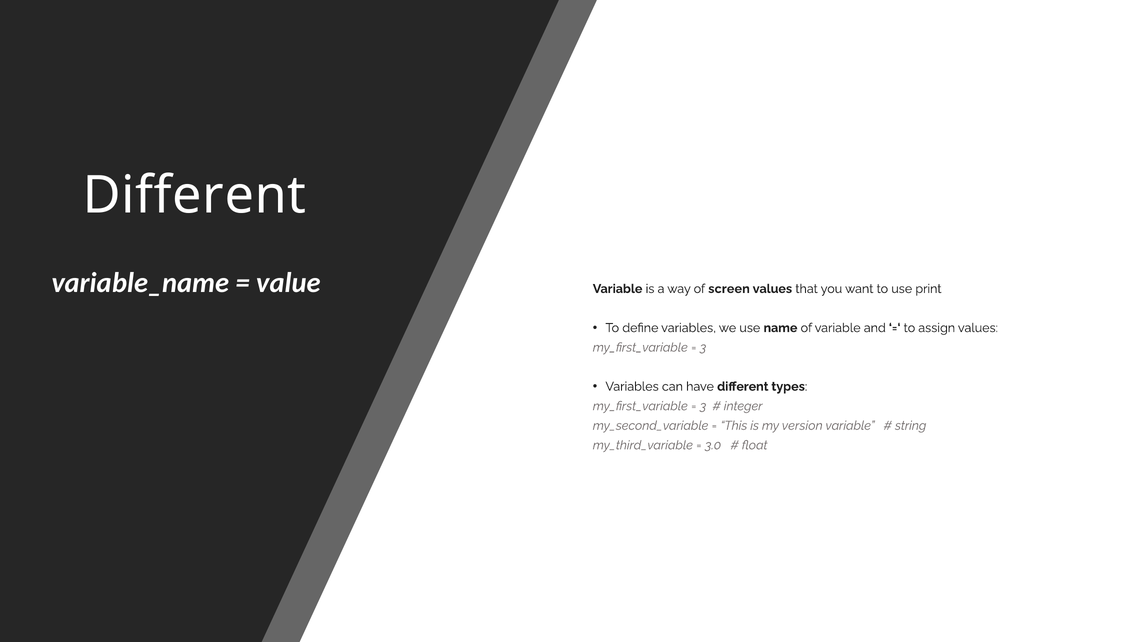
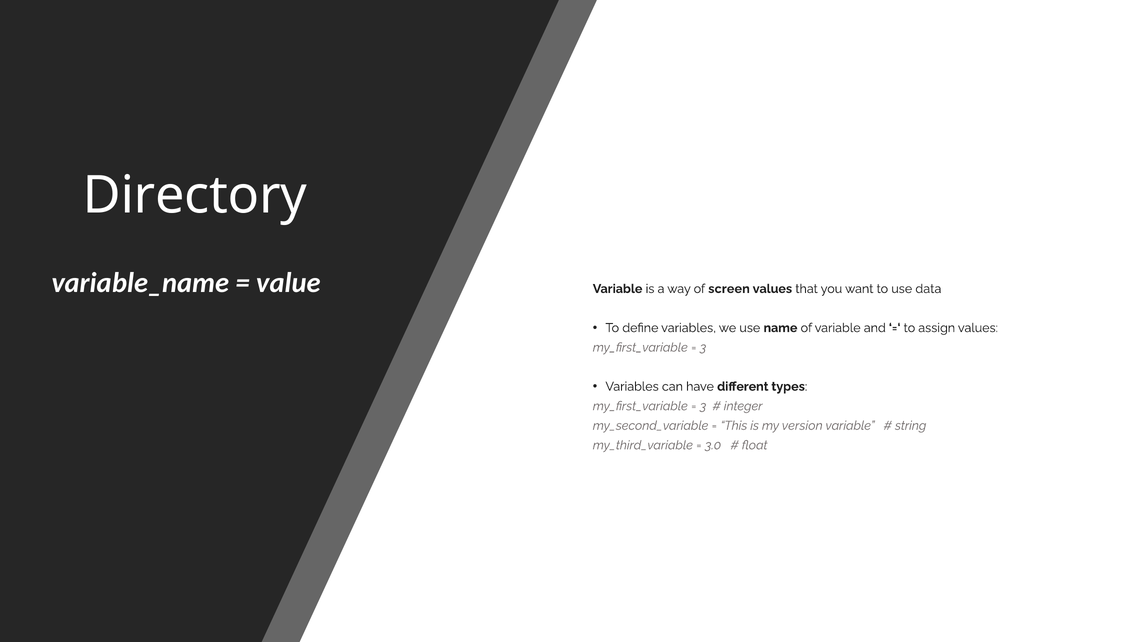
Different: Different -> Directory (195, 195)
print: print -> data (928, 289)
